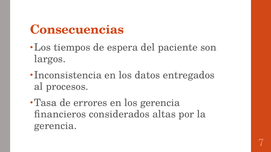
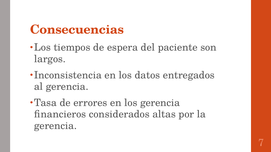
al procesos: procesos -> gerencia (67, 87)
